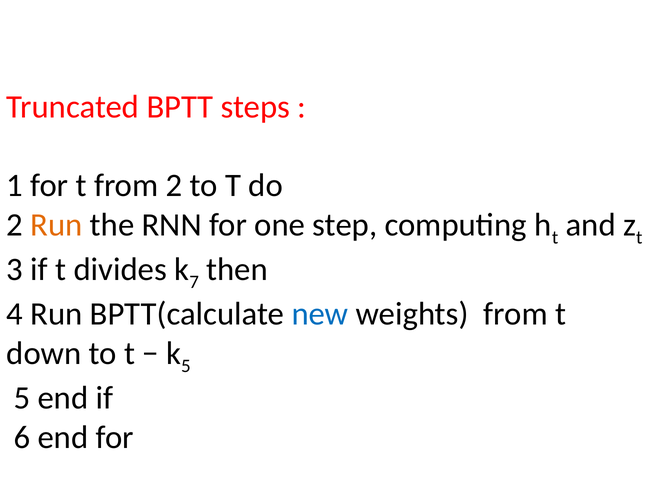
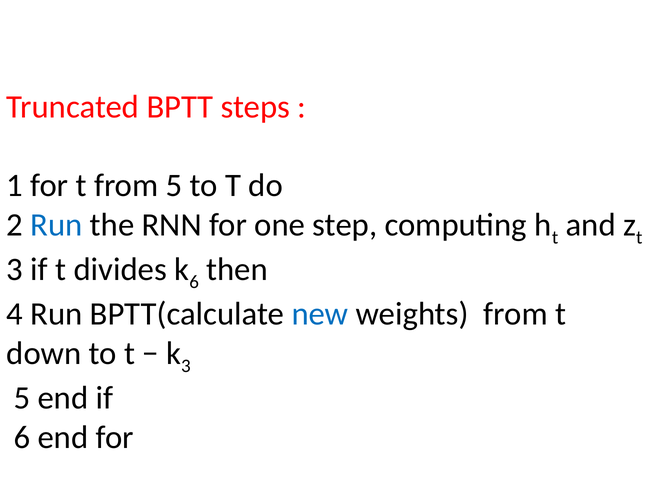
from 2: 2 -> 5 (174, 186)
Run colour: orange -> blue (56, 225)
7: 7 -> 6 (194, 282)
5: 5 -> 3 (186, 366)
